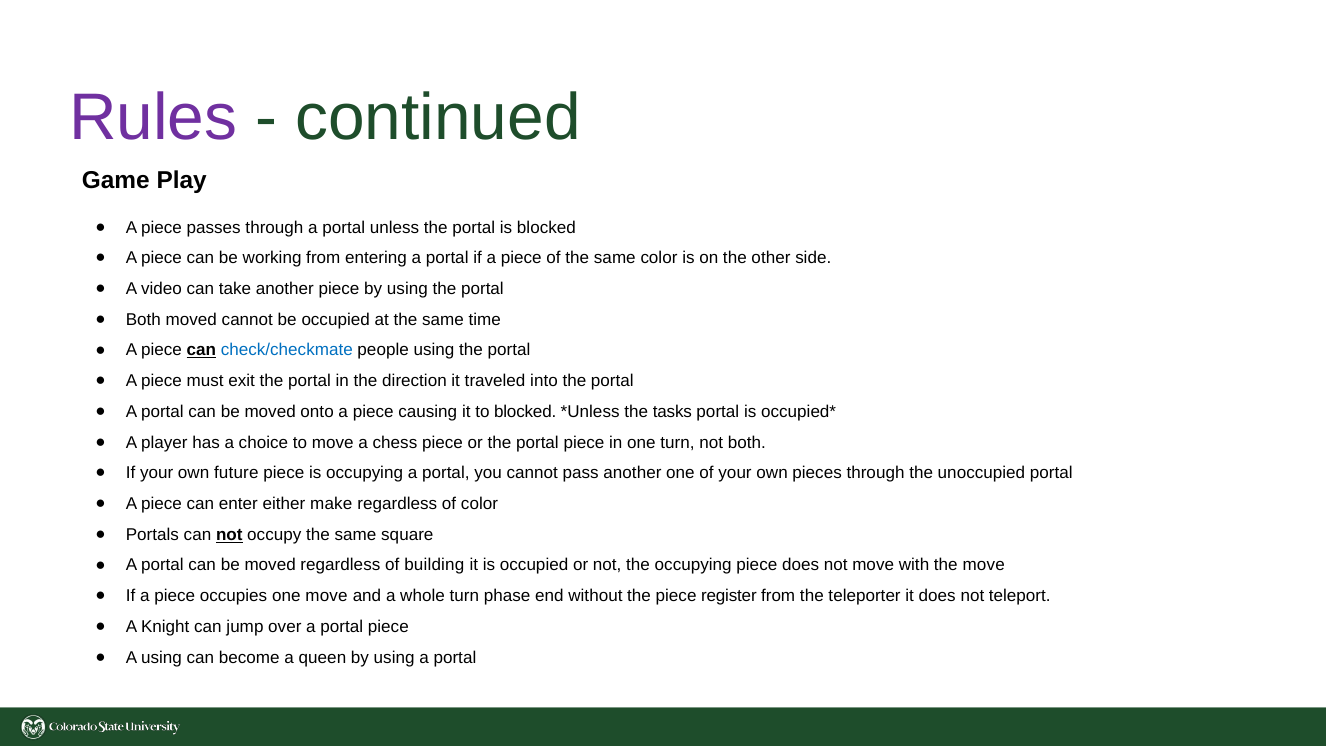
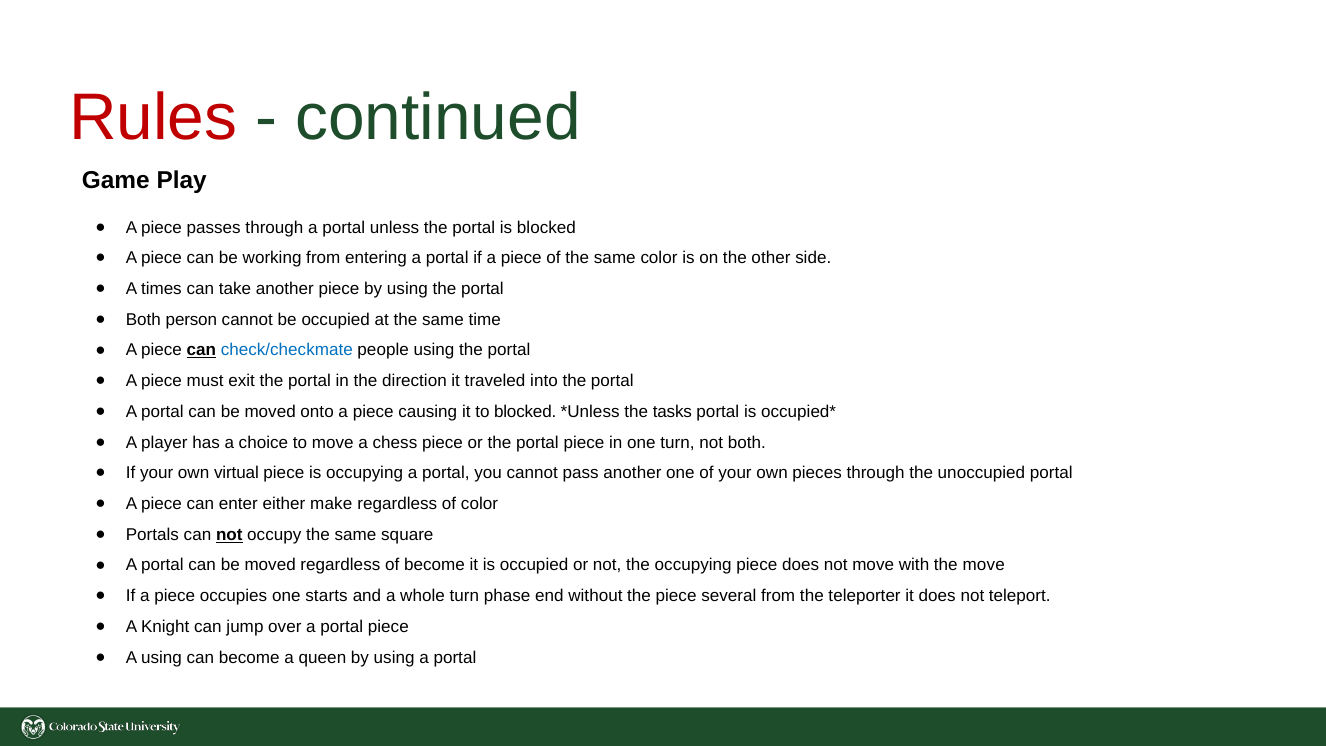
Rules colour: purple -> red (153, 118)
video: video -> times (161, 289)
Both moved: moved -> person (191, 320)
future: future -> virtual (236, 473)
of building: building -> become (434, 565)
one move: move -> starts (327, 596)
register: register -> several (729, 596)
